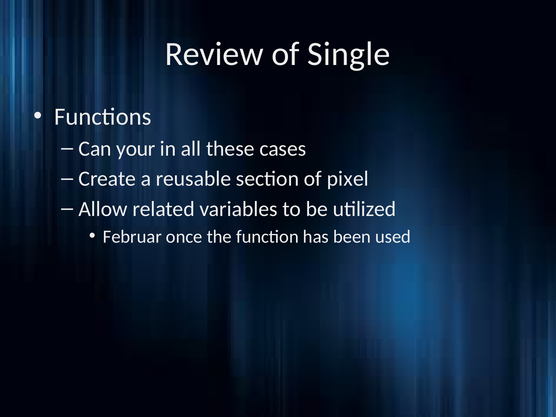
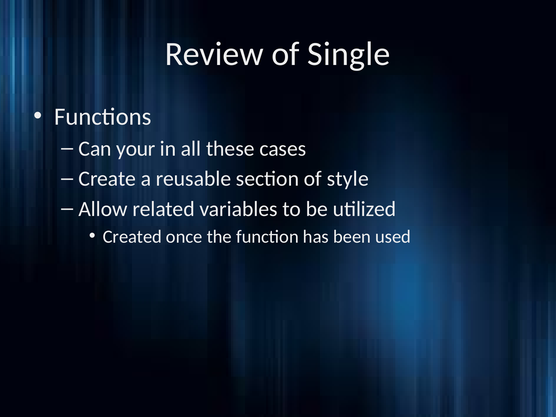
pixel: pixel -> style (348, 179)
Februar: Februar -> Created (132, 237)
